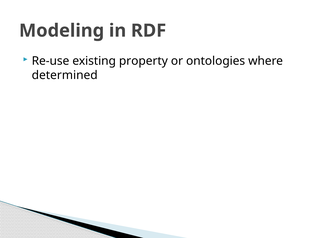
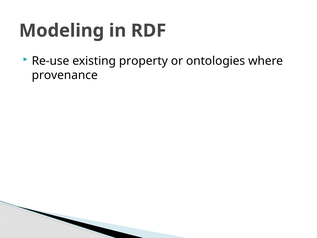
determined: determined -> provenance (65, 75)
